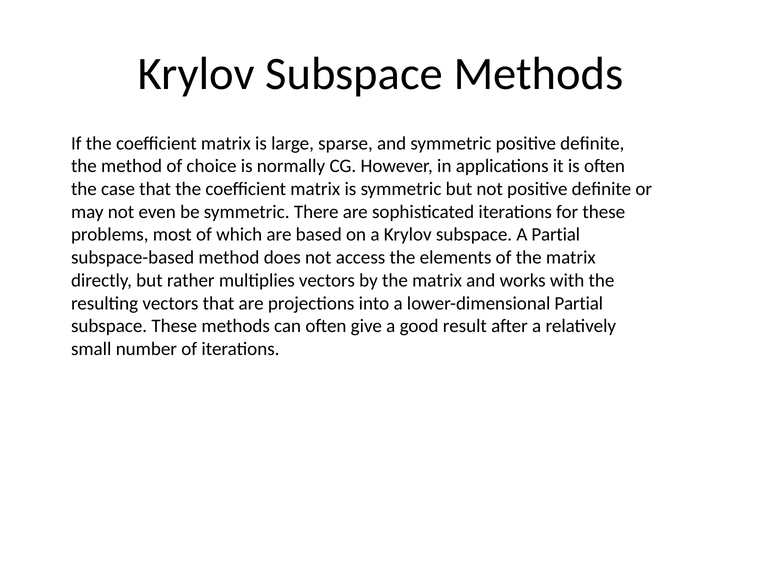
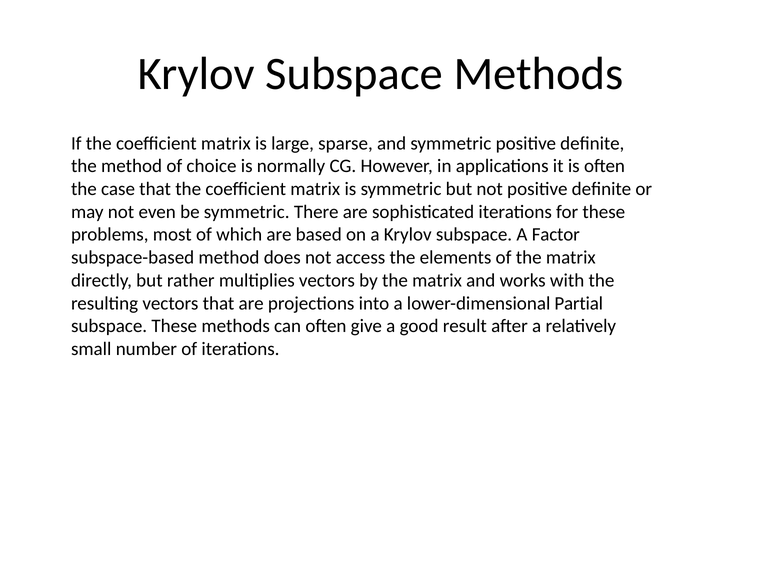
A Partial: Partial -> Factor (556, 235)
